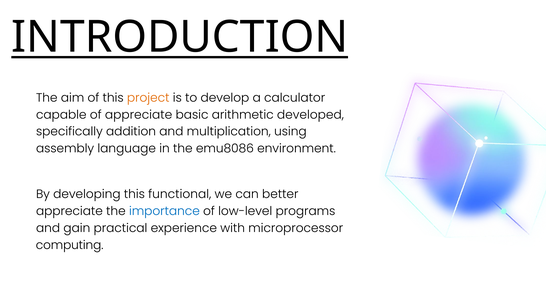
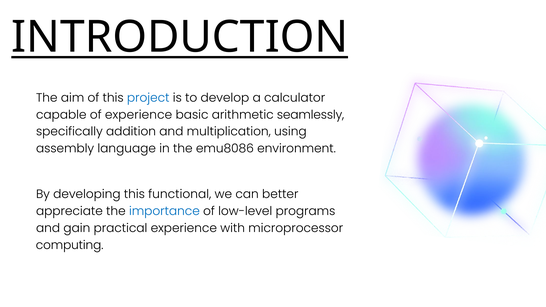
project colour: orange -> blue (148, 98)
of appreciate: appreciate -> experience (139, 115)
developed: developed -> seamlessly (311, 115)
